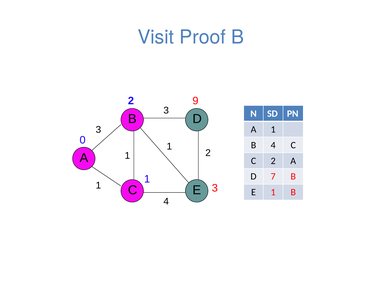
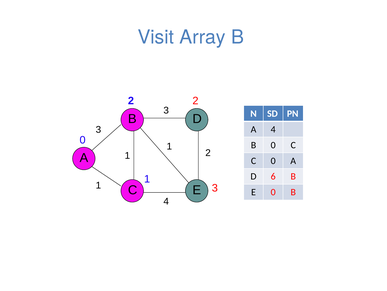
Proof: Proof -> Array (203, 37)
2 9: 9 -> 2 (195, 100)
A 1: 1 -> 4 (273, 129)
B 4: 4 -> 0 (273, 145)
C 2: 2 -> 0 (273, 160)
7: 7 -> 6 (273, 176)
E 1: 1 -> 0 (273, 192)
